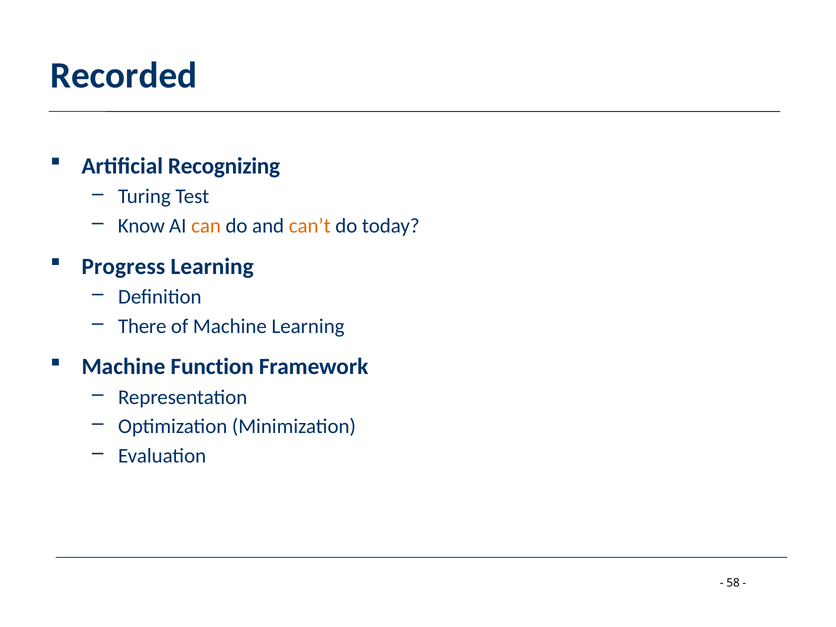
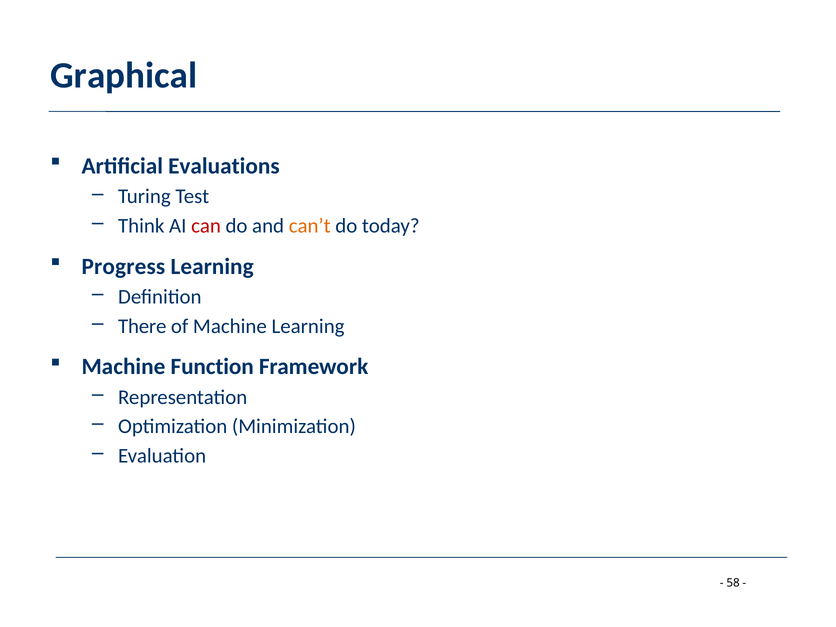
Recorded: Recorded -> Graphical (124, 76)
Recognizing: Recognizing -> Evaluations (224, 166)
Know: Know -> Think (141, 226)
can colour: orange -> red (206, 226)
